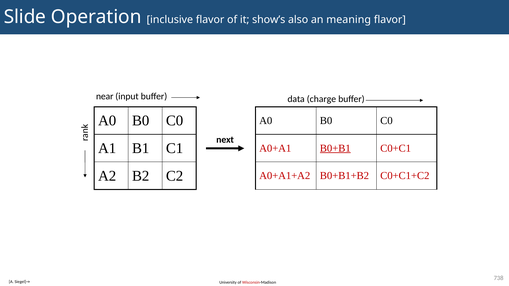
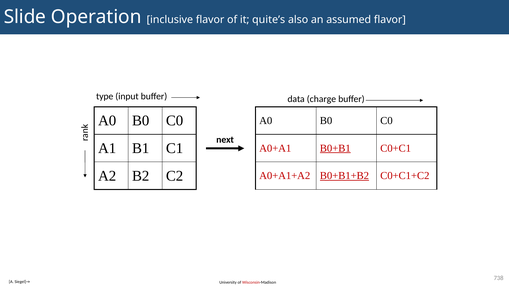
show’s: show’s -> quite’s (269, 20)
meaning: meaning -> assumed (349, 20)
near: near -> type (105, 96)
B0+B1+B2 underline: none -> present (344, 176)
